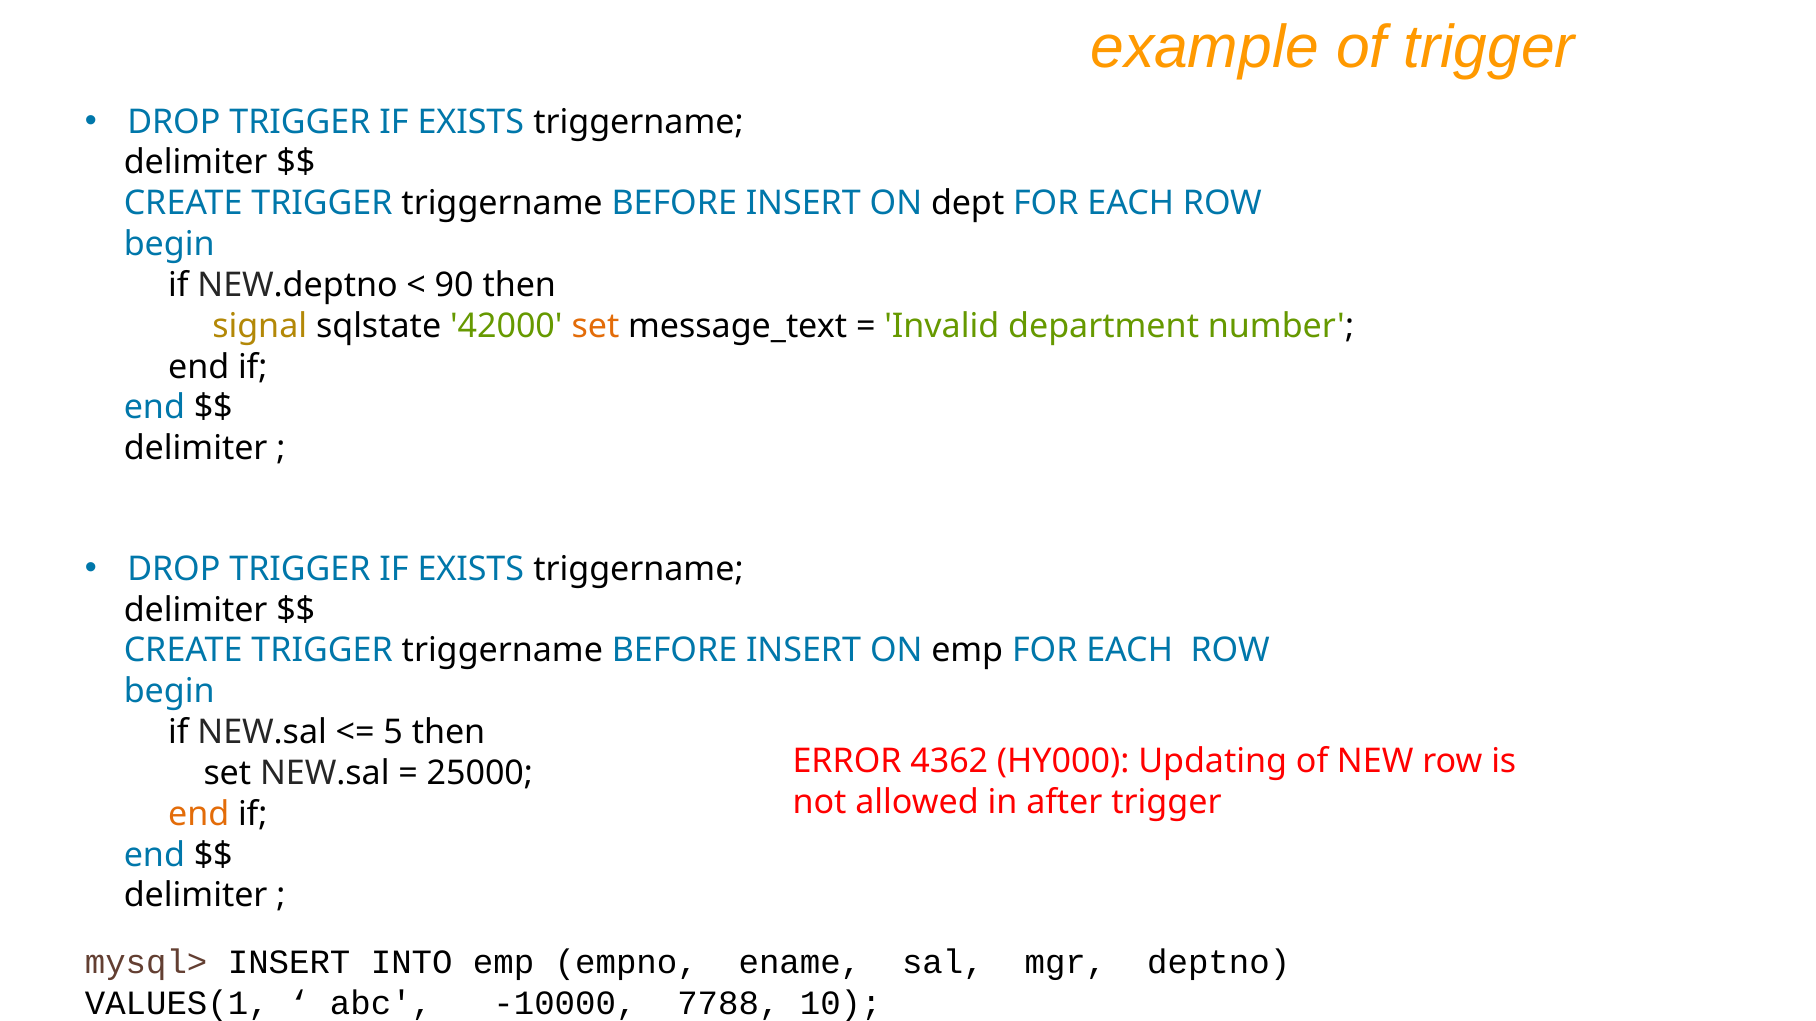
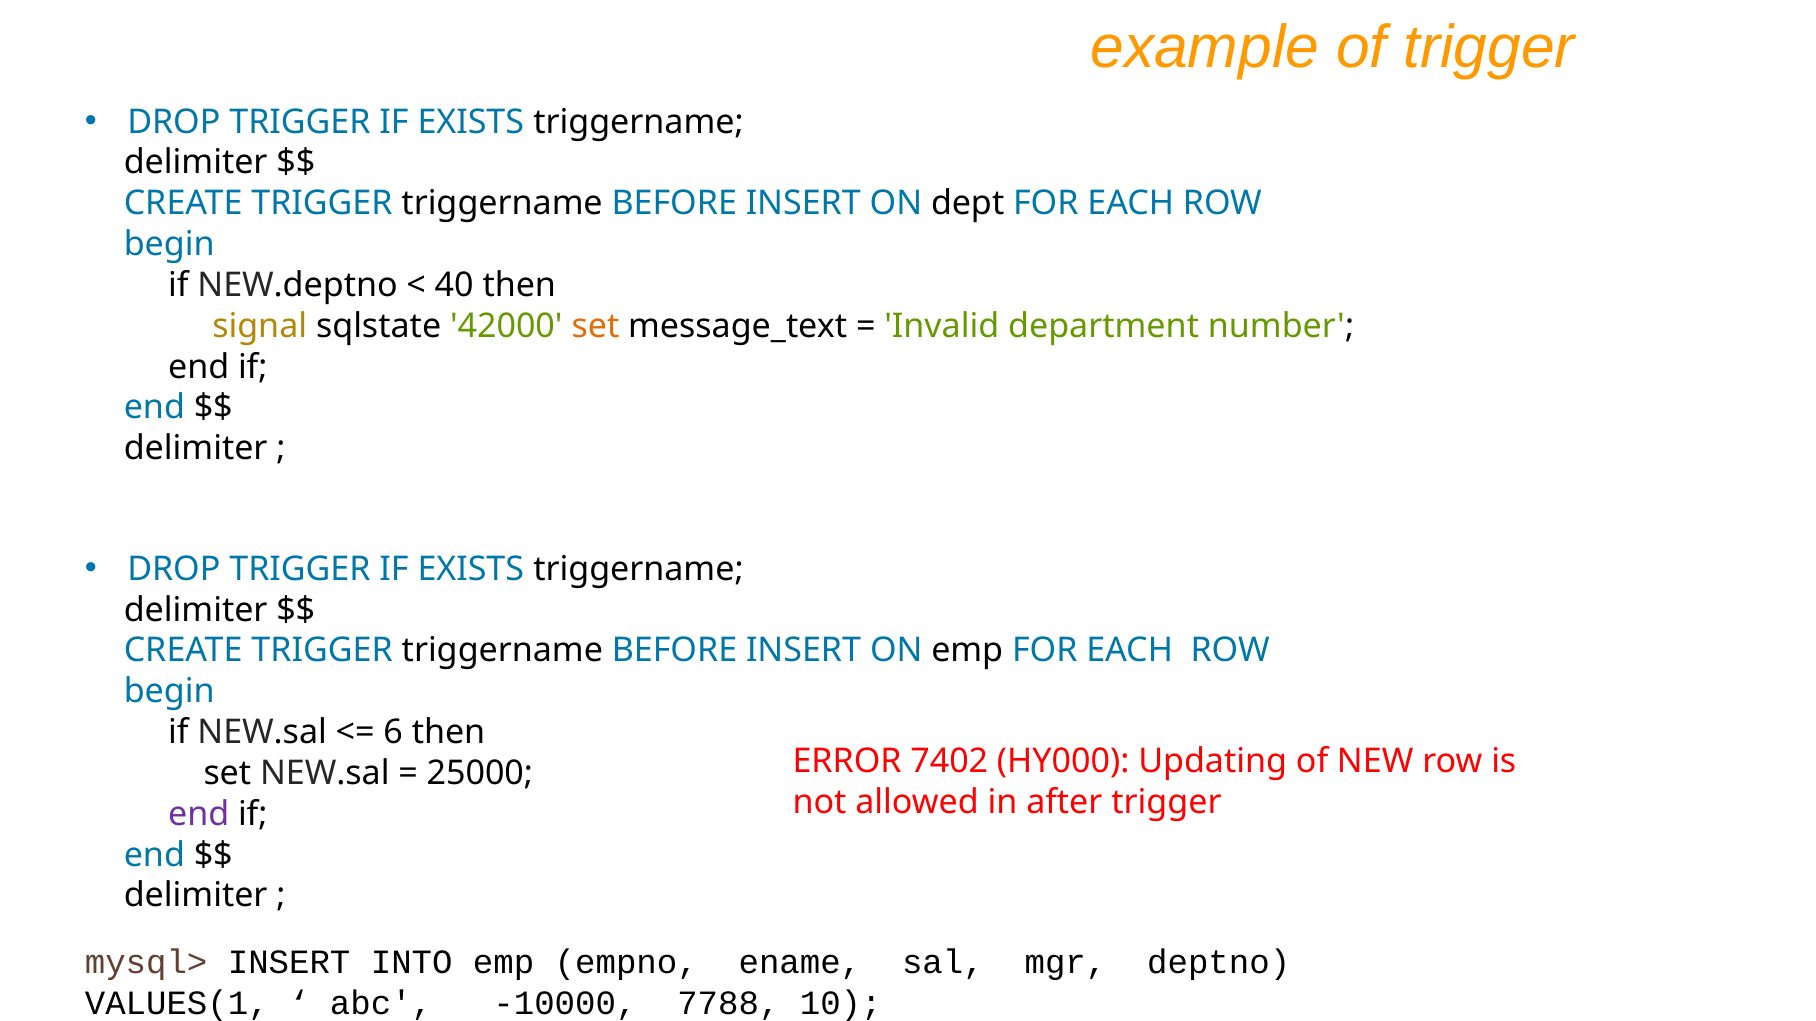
90: 90 -> 40 (454, 285)
5: 5 -> 6 (393, 733)
4362: 4362 -> 7402 (949, 762)
end colour: orange -> purple (199, 814)
